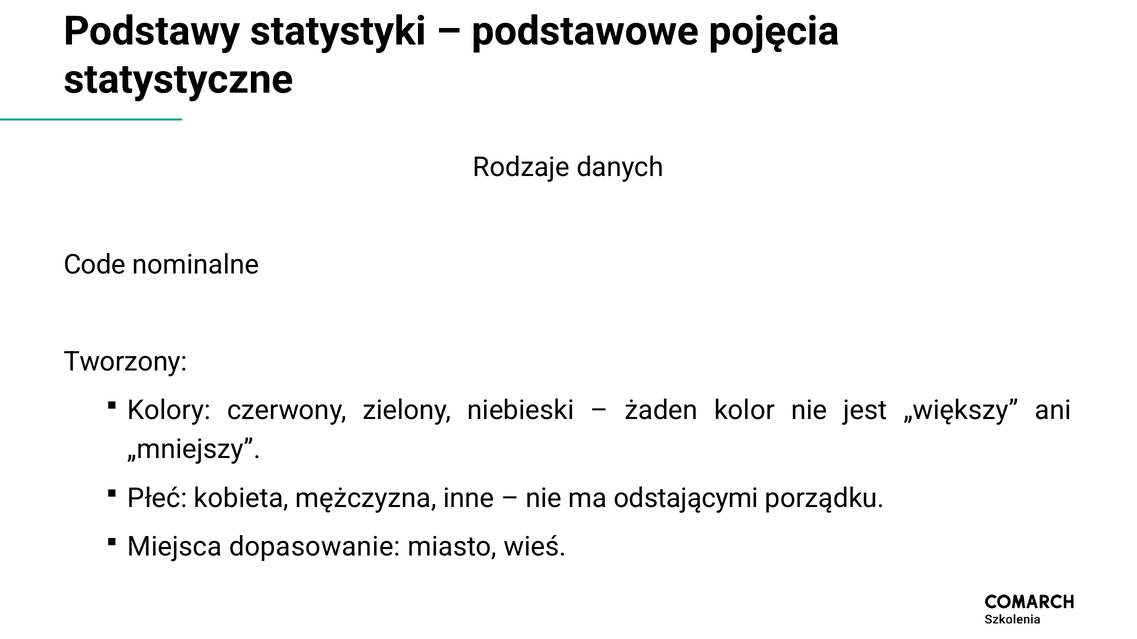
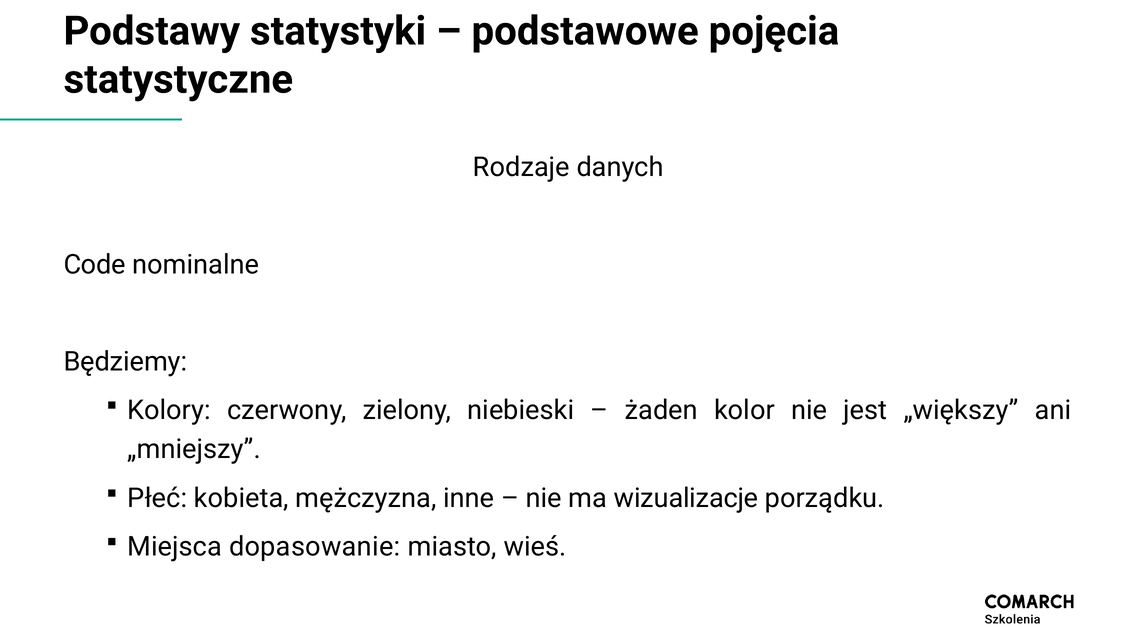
Tworzony: Tworzony -> Będziemy (125, 362)
odstającymi: odstającymi -> wizualizacje (686, 499)
